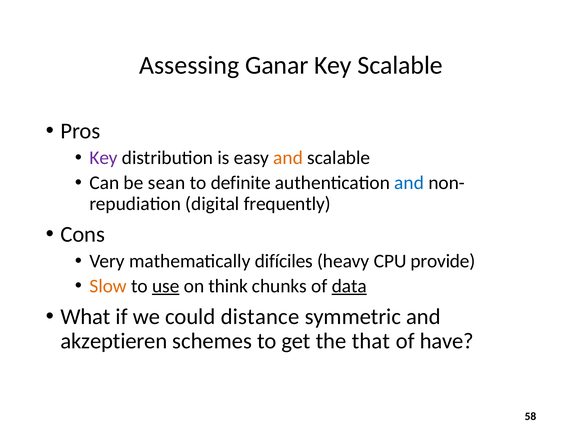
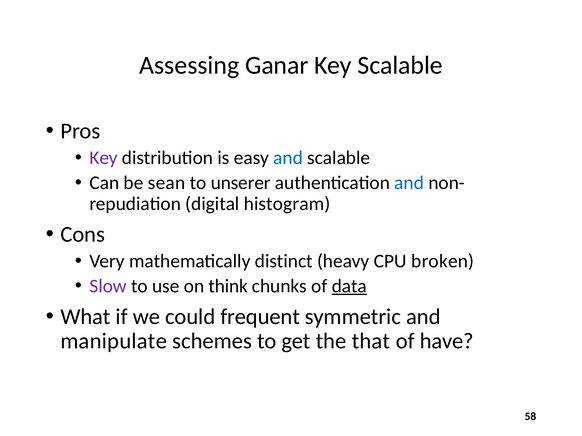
and colour: orange -> blue (288, 158)
definite: definite -> unserer (241, 183)
frequently: frequently -> histogram (287, 204)
difíciles: difíciles -> distinct (284, 261)
provide: provide -> broken (443, 261)
Slow colour: orange -> purple (108, 286)
use underline: present -> none (166, 286)
distance: distance -> frequent (260, 317)
akzeptieren: akzeptieren -> manipulate (114, 342)
